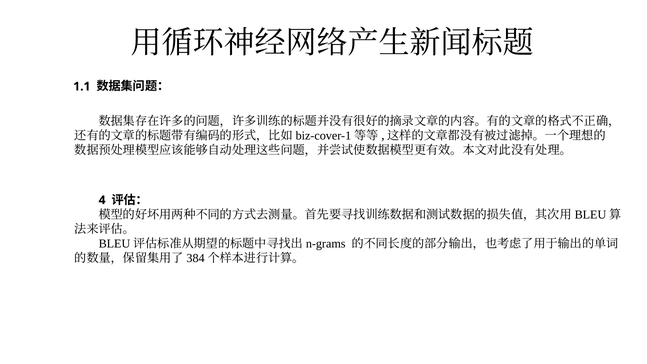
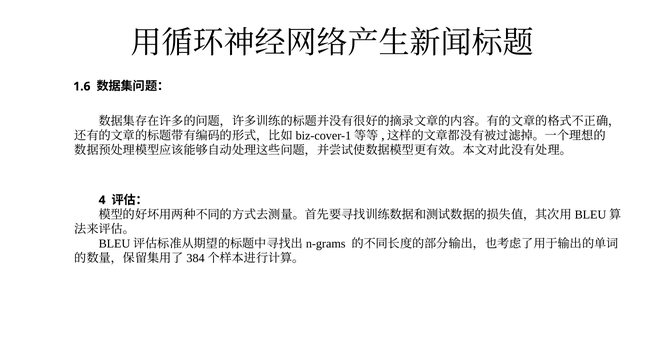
1.1: 1.1 -> 1.6 (82, 86)
